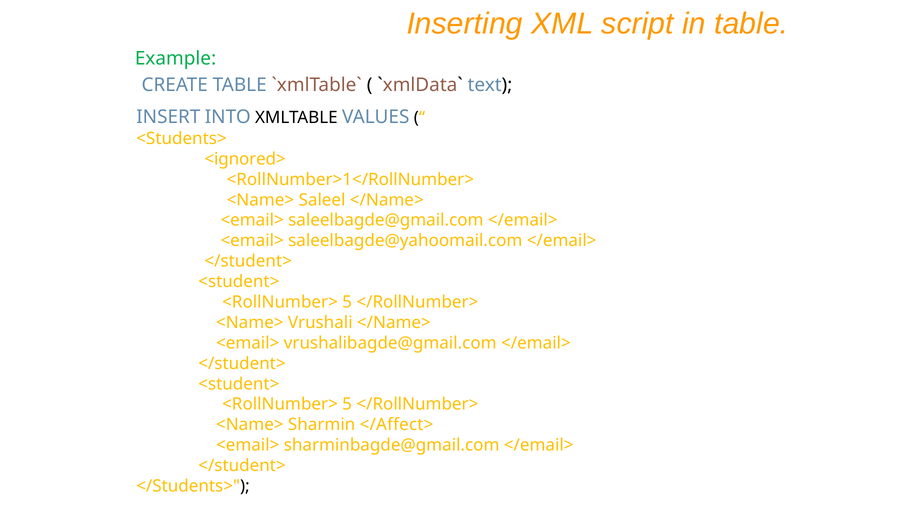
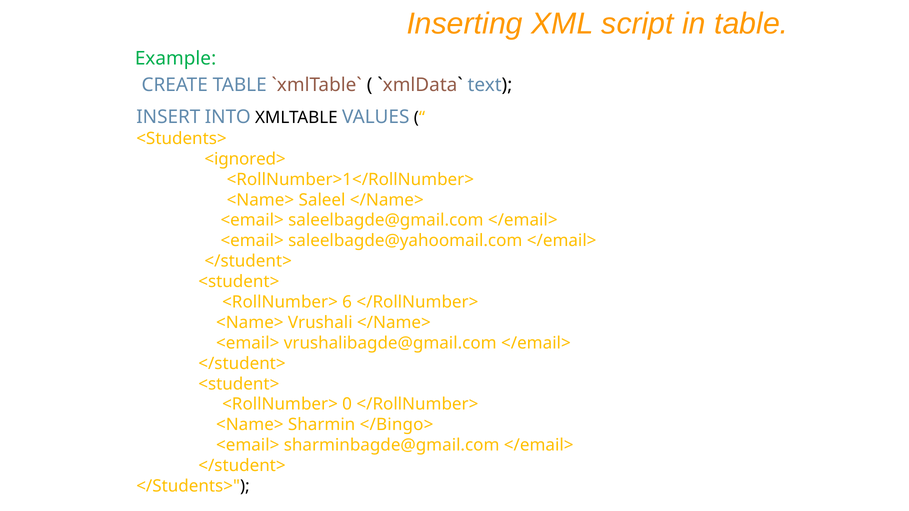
5: 5 -> 6 (347, 302)
5: 5 -> 0 (347, 405)
</Affect>: </Affect> -> </Bingo> (397, 425)
